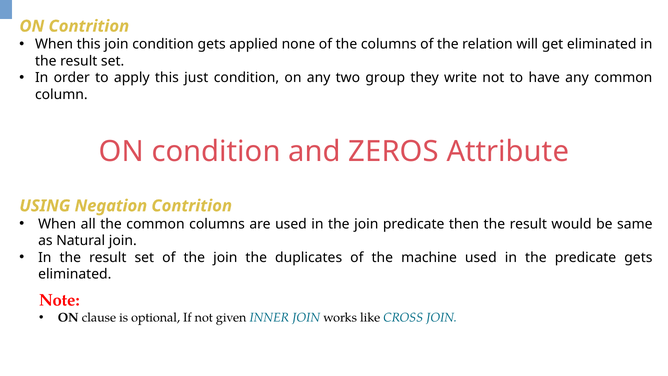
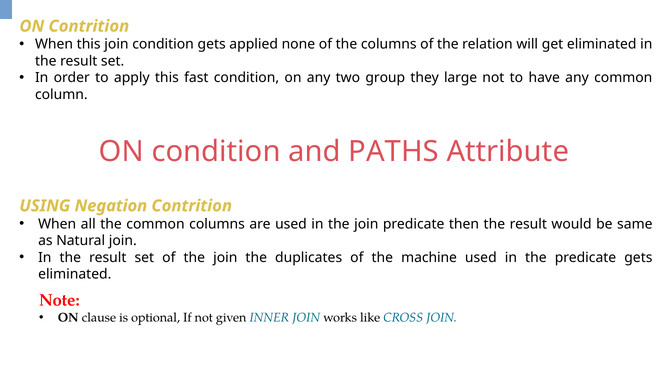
just: just -> fast (196, 78)
write: write -> large (461, 78)
ZEROS: ZEROS -> PATHS (394, 151)
